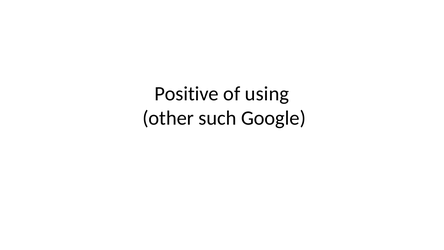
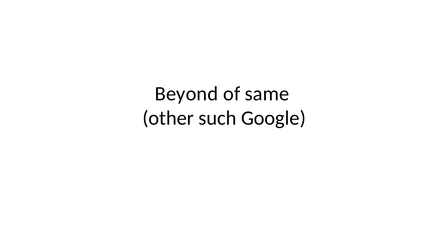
Positive: Positive -> Beyond (186, 94)
using: using -> same (267, 94)
